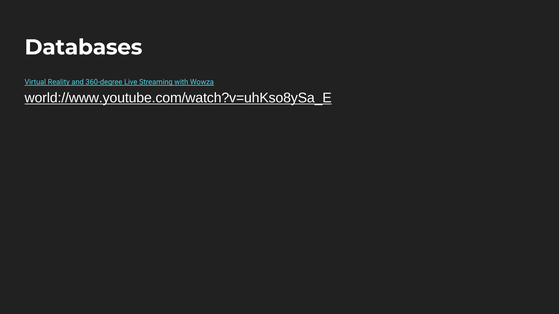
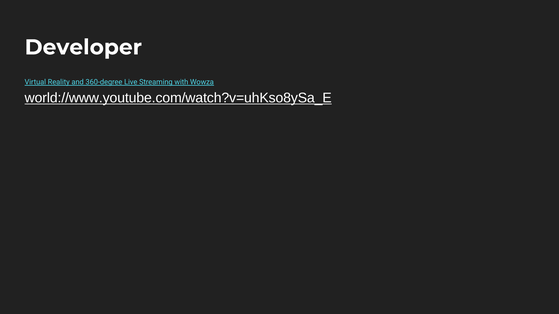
Databases: Databases -> Developer (83, 47)
